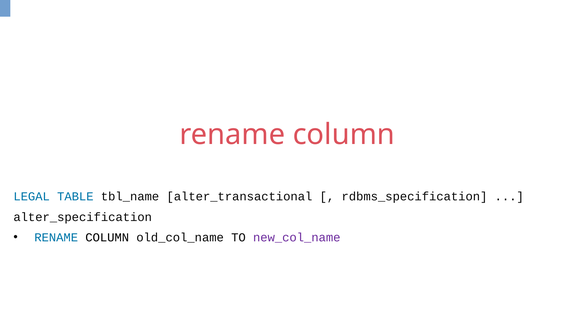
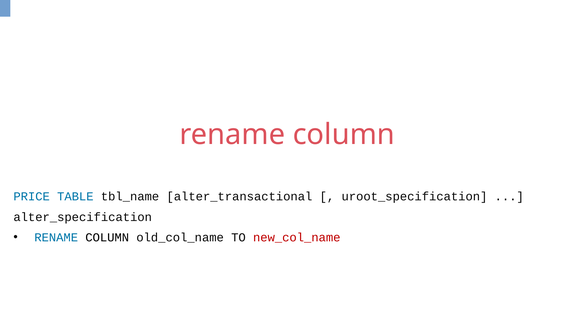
LEGAL: LEGAL -> PRICE (32, 196)
rdbms_specification: rdbms_specification -> uroot_specification (414, 196)
new_col_name colour: purple -> red (297, 237)
